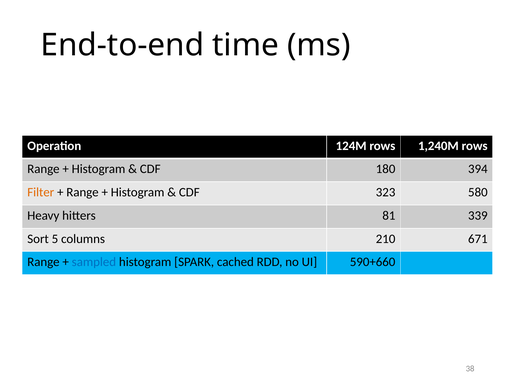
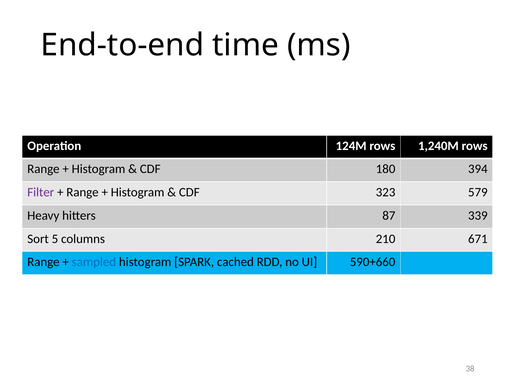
Filter colour: orange -> purple (41, 192)
580: 580 -> 579 (478, 192)
81: 81 -> 87 (389, 216)
